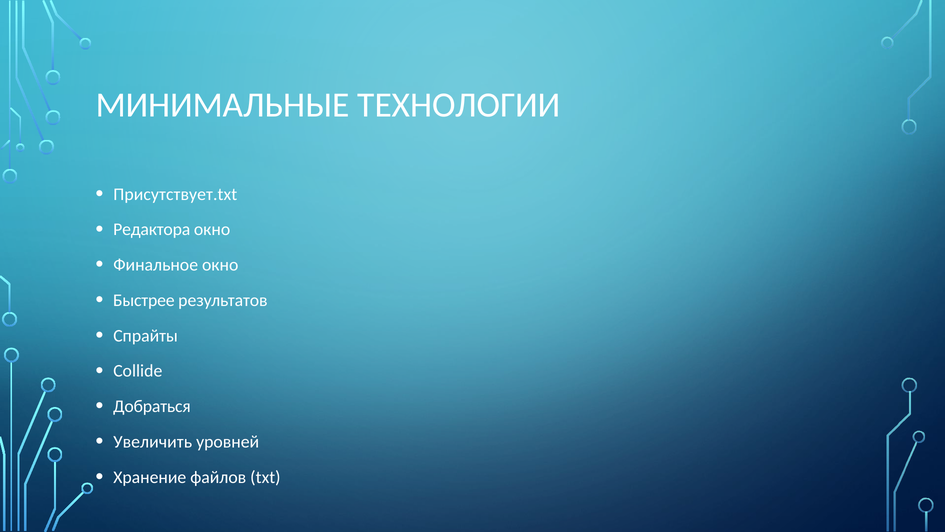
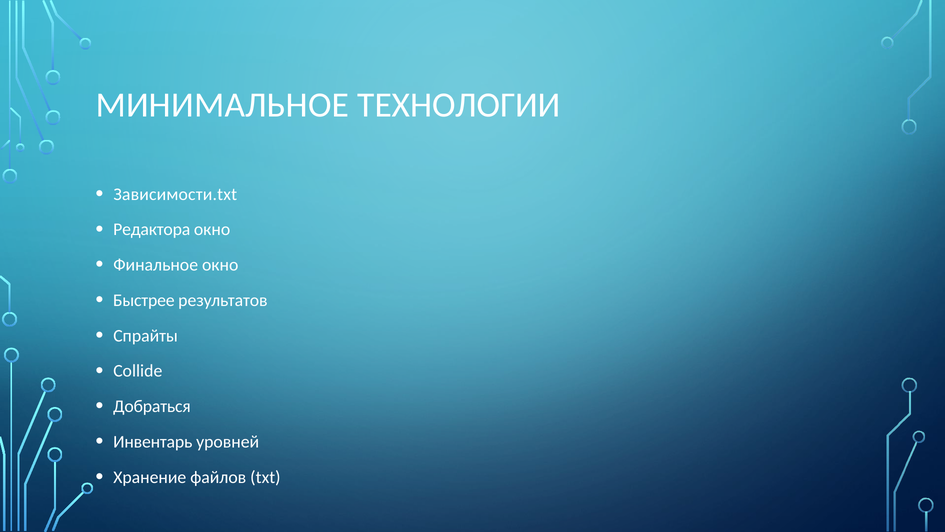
МИНИМАЛЬНЫЕ: МИНИМАЛЬНЫЕ -> МИНИМАЛЬНОЕ (222, 105)
Присутствует.txt: Присутствует.txt -> Зависимости.txt (175, 194)
Увеличить: Увеличить -> Инвентарь (153, 441)
